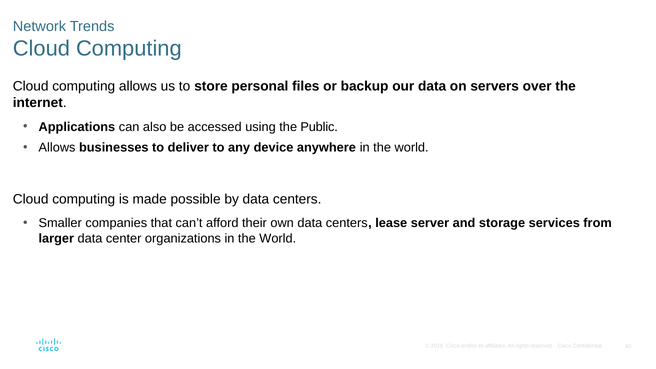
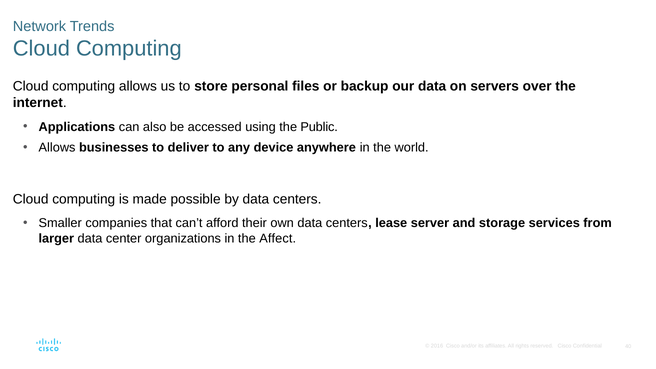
organizations in the World: World -> Affect (278, 238)
